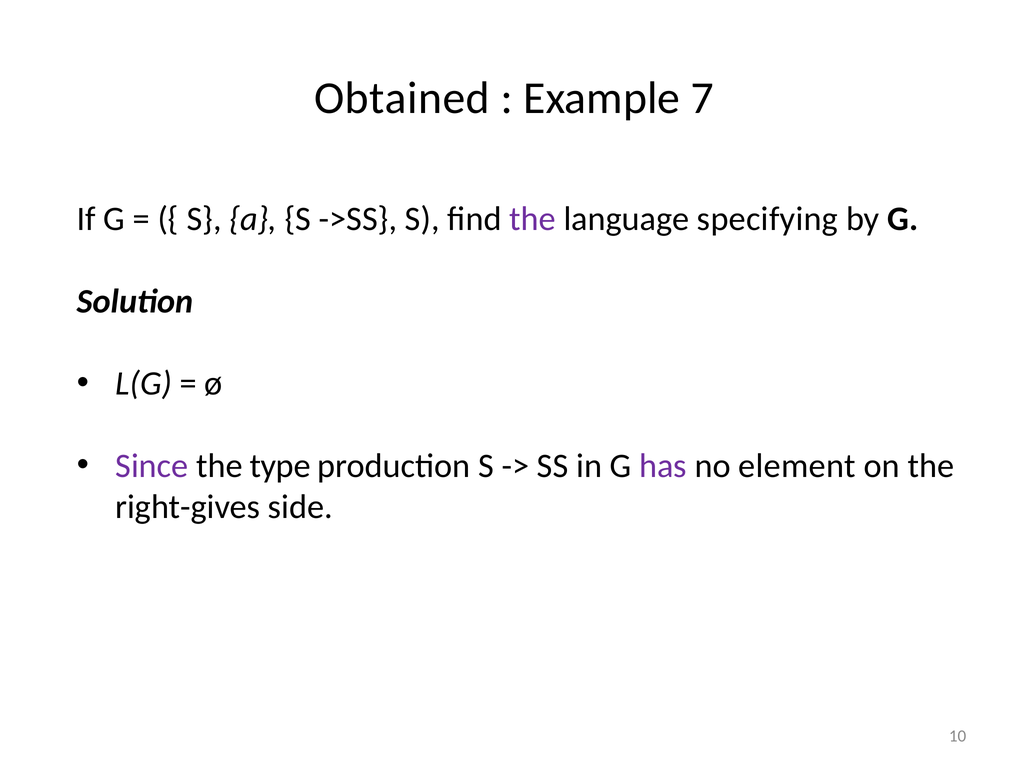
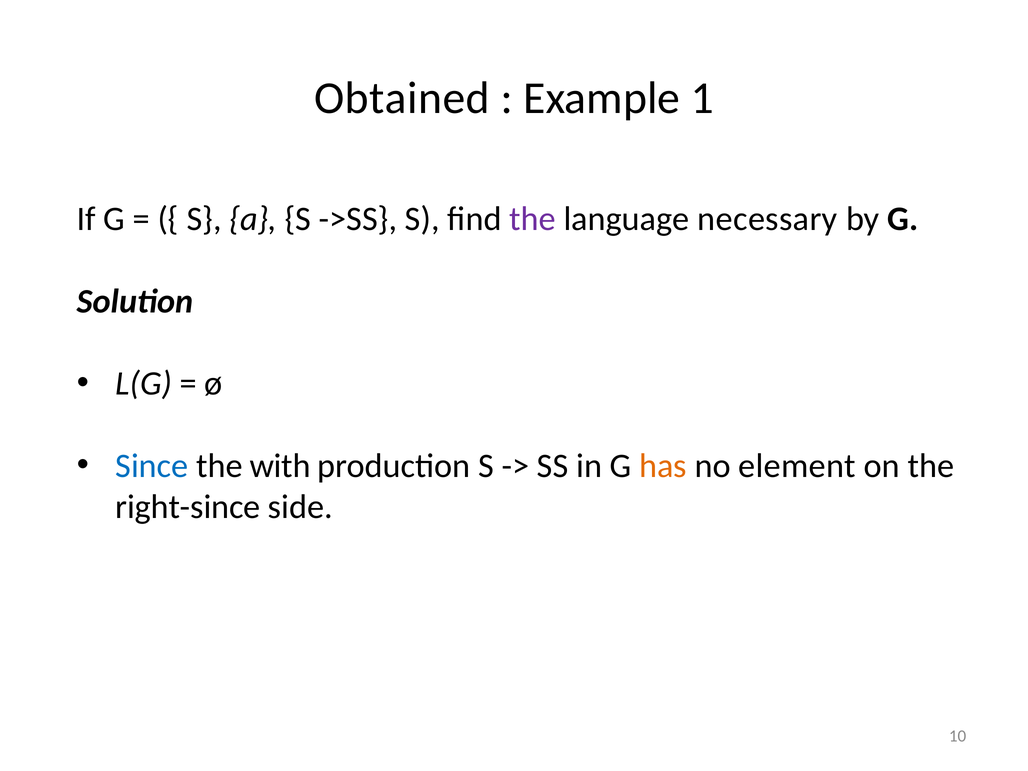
7: 7 -> 1 (702, 98)
specifying: specifying -> necessary (767, 219)
Since colour: purple -> blue (152, 466)
type: type -> with (280, 466)
has colour: purple -> orange (663, 466)
right-gives: right-gives -> right-since (188, 507)
